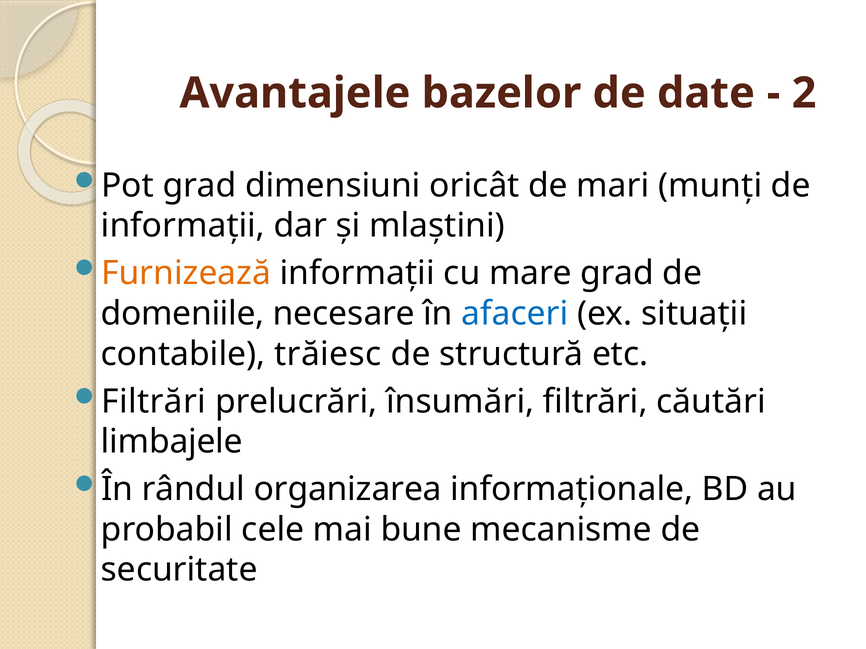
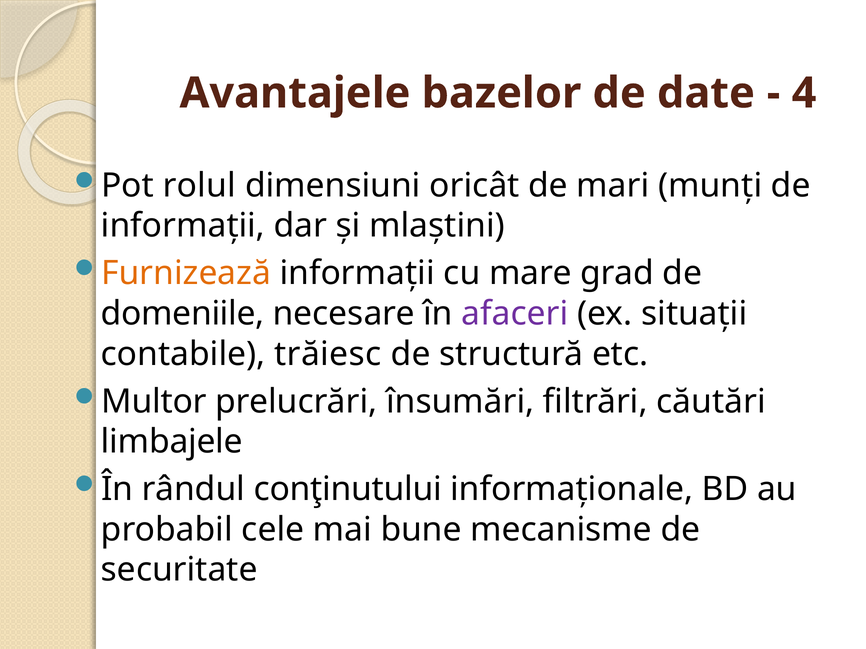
2: 2 -> 4 (804, 93)
Pot grad: grad -> rolul (199, 186)
afaceri colour: blue -> purple (515, 314)
Filtrări: Filtrări -> Multor (154, 402)
organizarea: organizarea -> conţinutului (348, 490)
